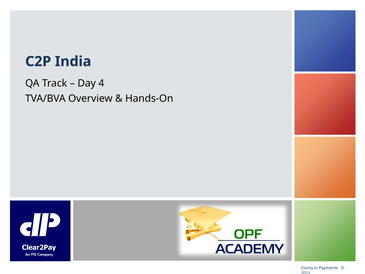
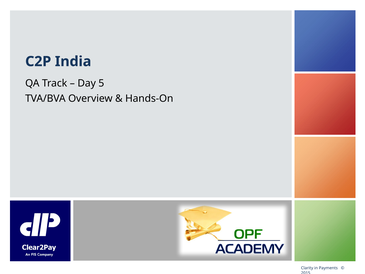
4: 4 -> 5 (101, 83)
